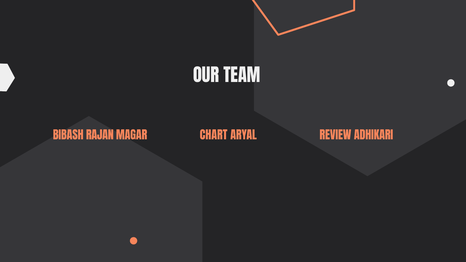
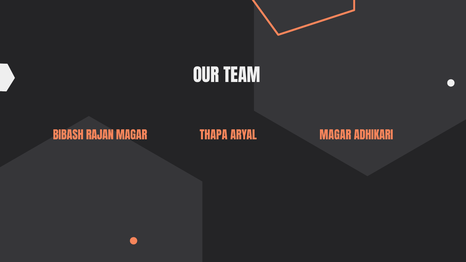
CHART: CHART -> THAPA (214, 136)
MAGAR REVIEW: REVIEW -> MAGAR (335, 136)
